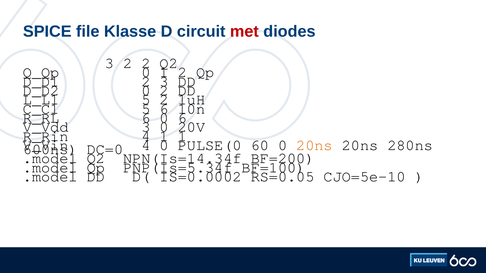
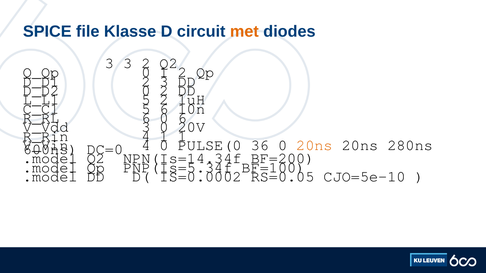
met colour: red -> orange (244, 32)
3 2: 2 -> 3 (128, 63)
60: 60 -> 36 (260, 145)
